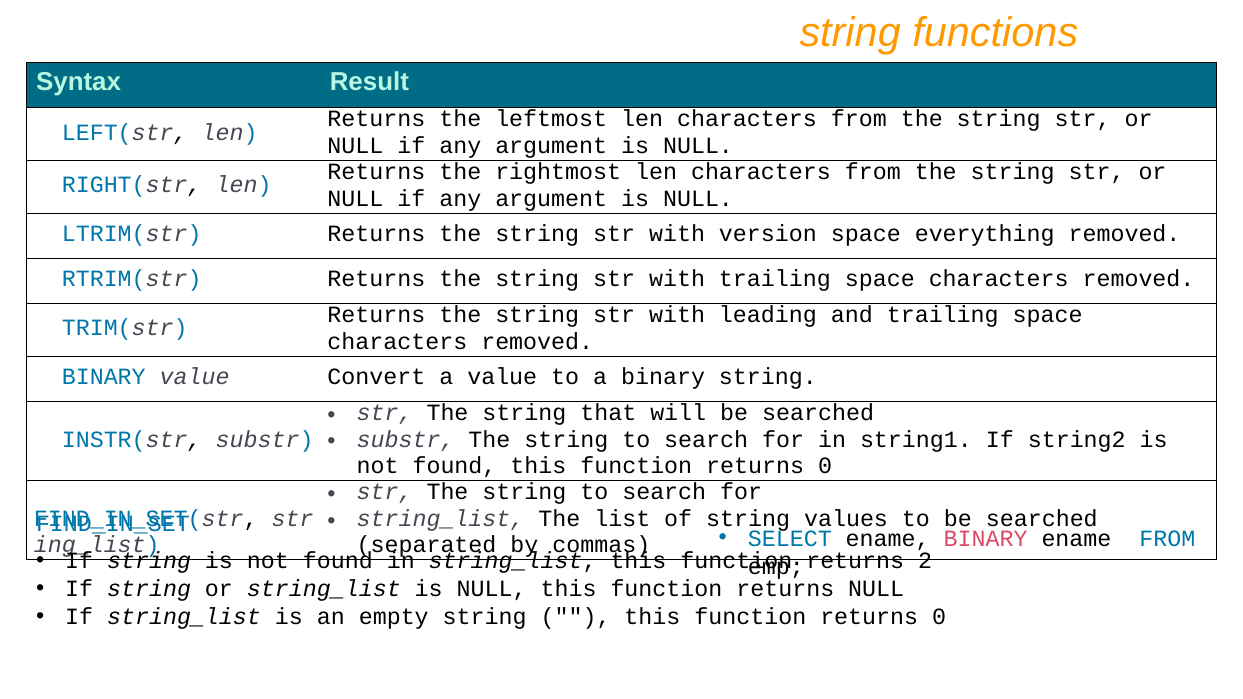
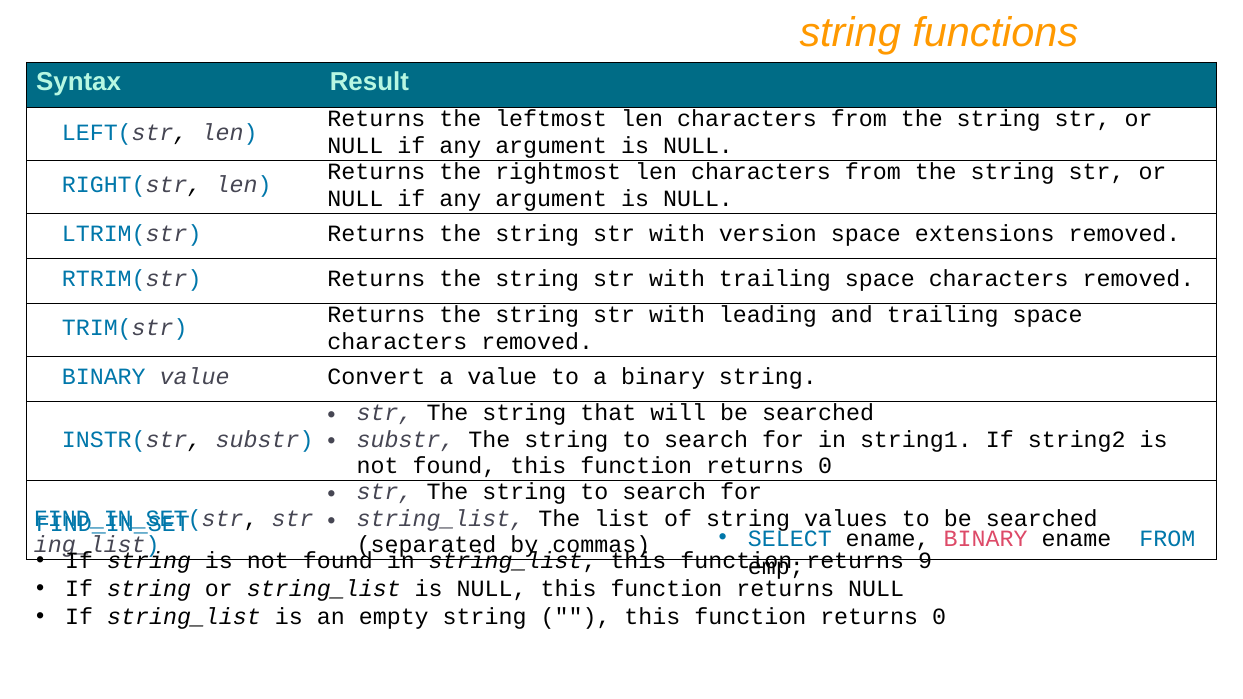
everything: everything -> extensions (985, 234)
2: 2 -> 9 (925, 561)
